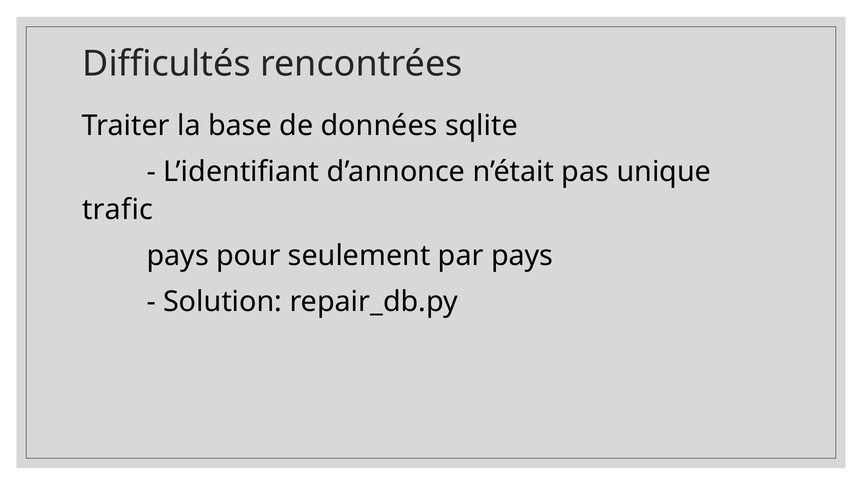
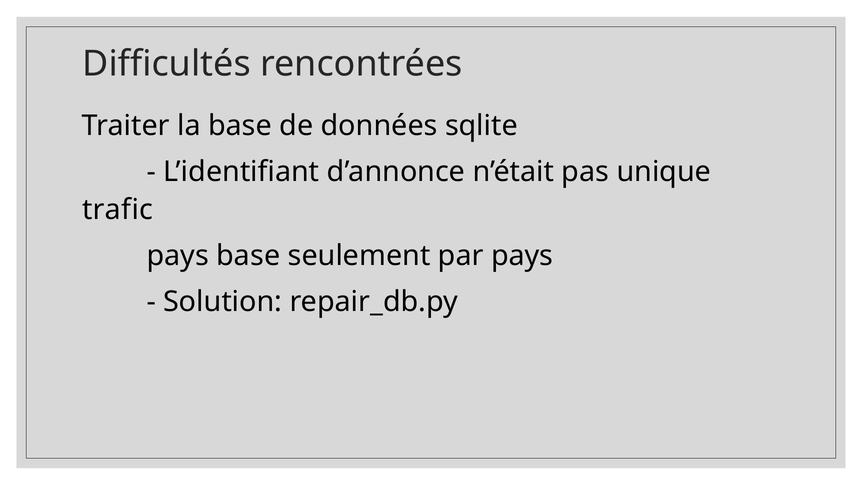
pays pour: pour -> base (248, 256)
